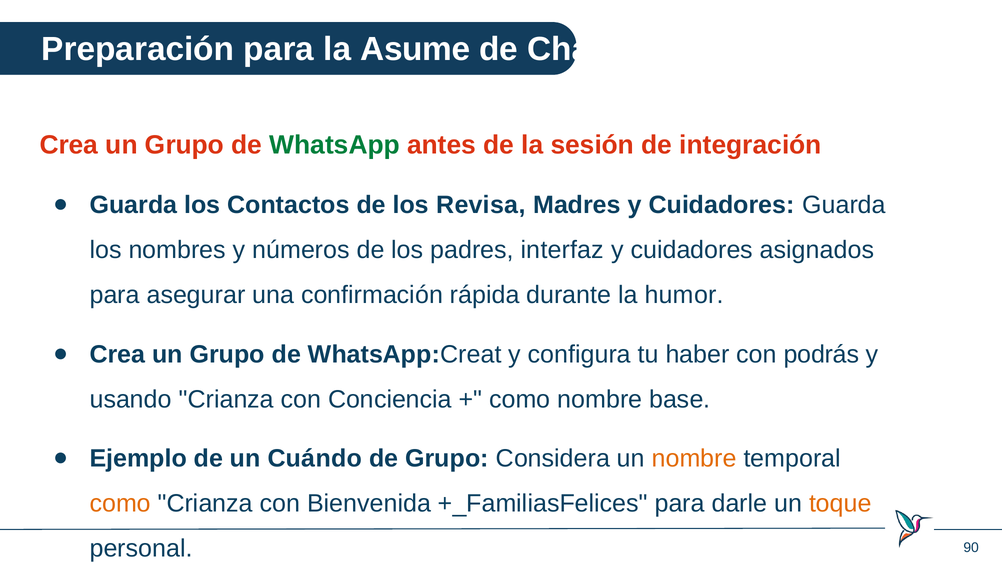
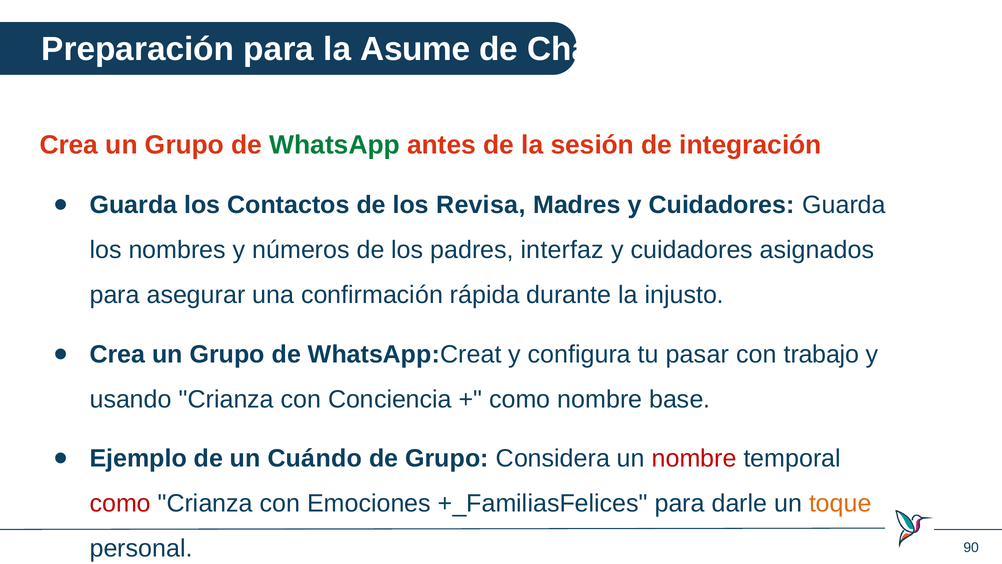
humor: humor -> injusto (684, 295)
haber: haber -> pasar (697, 354)
podrás: podrás -> trabajo (821, 354)
nombre colour: orange -> red (694, 458)
como colour: orange -> red (120, 503)
Bienvenida: Bienvenida -> Emociones (369, 503)
